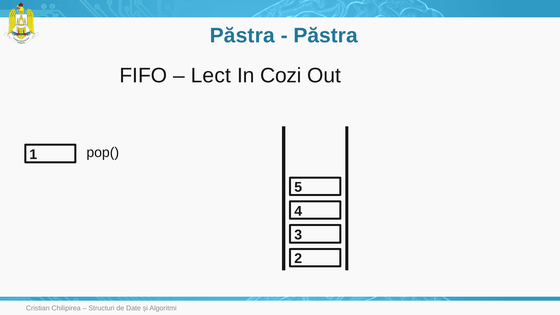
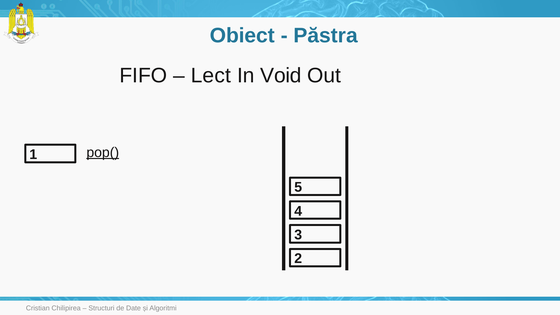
Păstra: Păstra -> Obiect (242, 36)
Cozi: Cozi -> Void (281, 76)
pop( underline: none -> present (103, 152)
